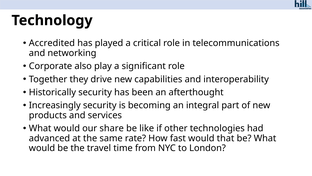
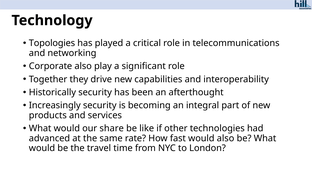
Accredited: Accredited -> Topologies (52, 43)
would that: that -> also (226, 138)
